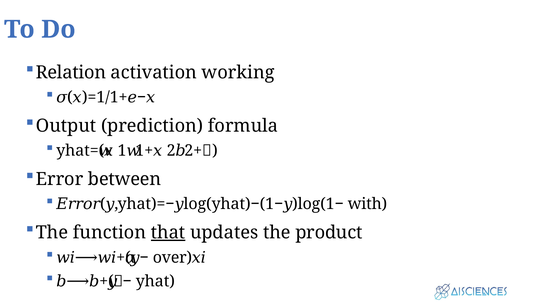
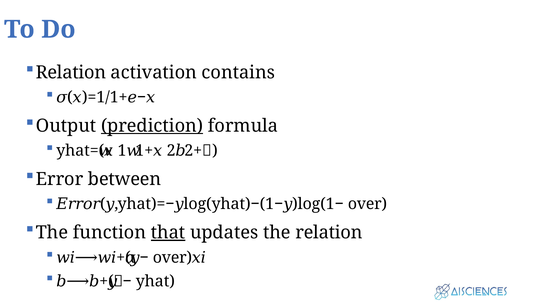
working: working -> contains (238, 72)
prediction underline: none -> present (152, 126)
with: with -> over (367, 204)
the product: product -> relation (329, 233)
